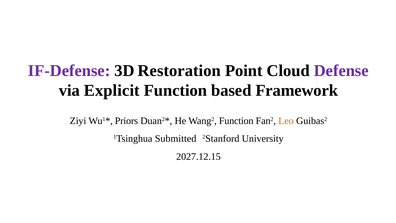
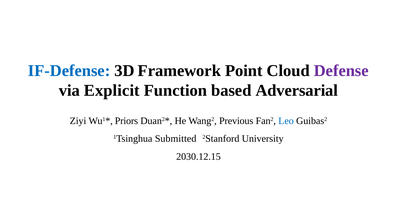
IF-Defense colour: purple -> blue (69, 70)
Restoration: Restoration -> Framework (179, 70)
Framework: Framework -> Adversarial (297, 90)
Wang2 Function: Function -> Previous (236, 121)
Leo colour: orange -> blue (286, 121)
2027.12.15: 2027.12.15 -> 2030.12.15 (198, 156)
